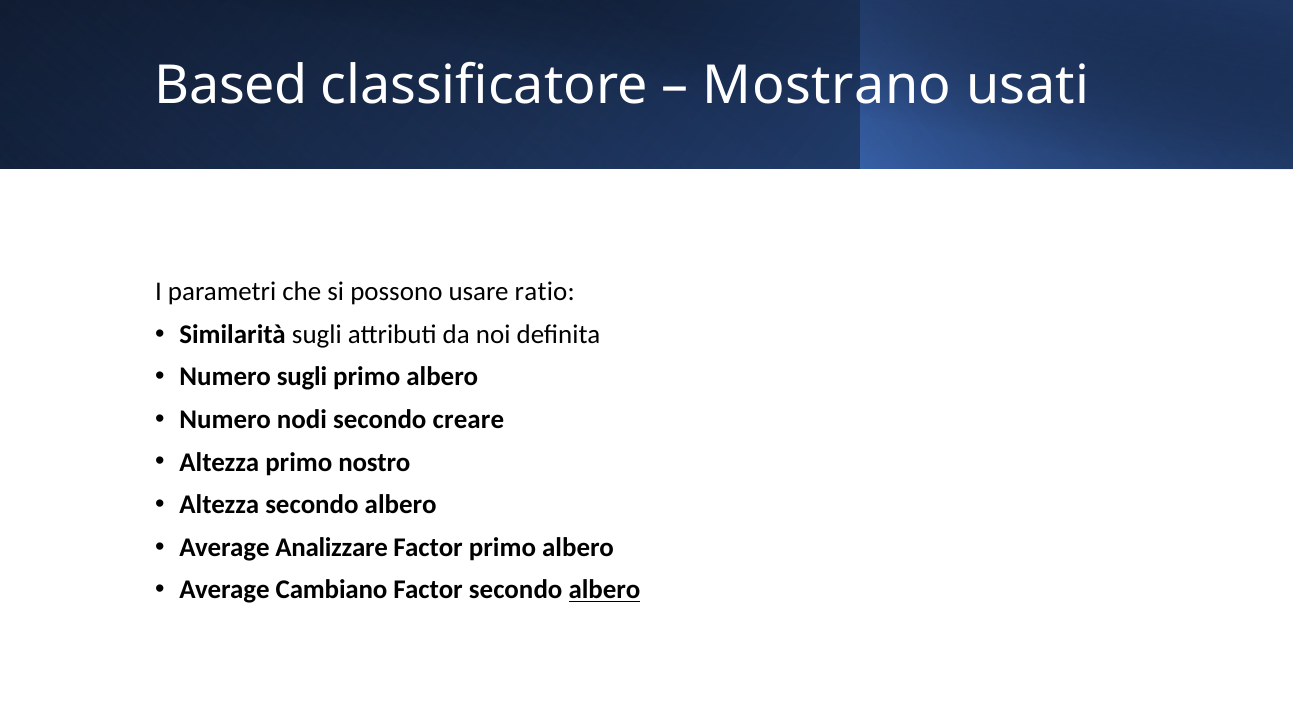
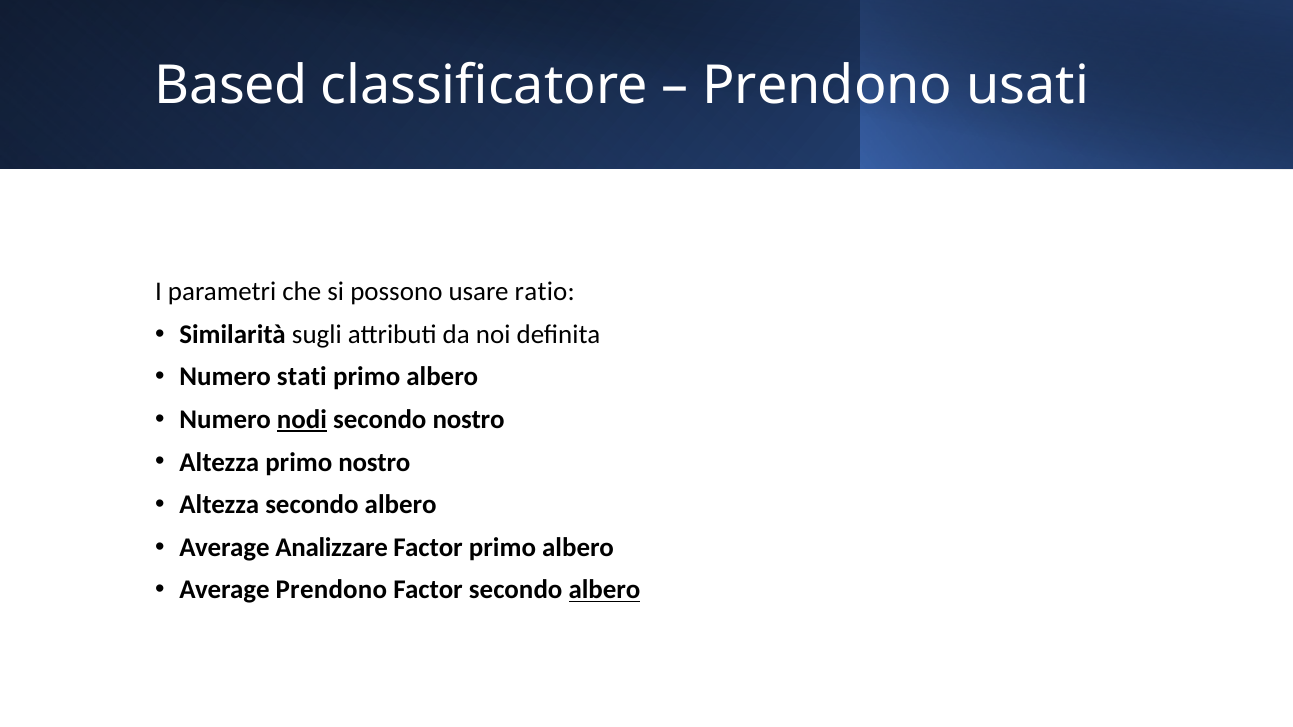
Mostrano: Mostrano -> Prendono (827, 86)
Numero sugli: sugli -> stati (302, 377)
nodi underline: none -> present (302, 420)
secondo creare: creare -> nostro (469, 420)
Average Cambiano: Cambiano -> Prendono (331, 590)
